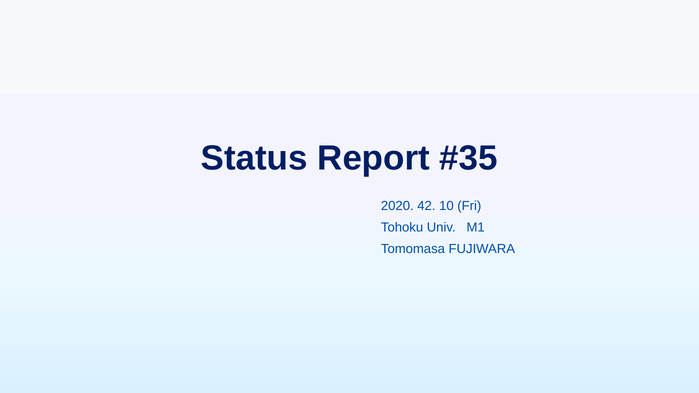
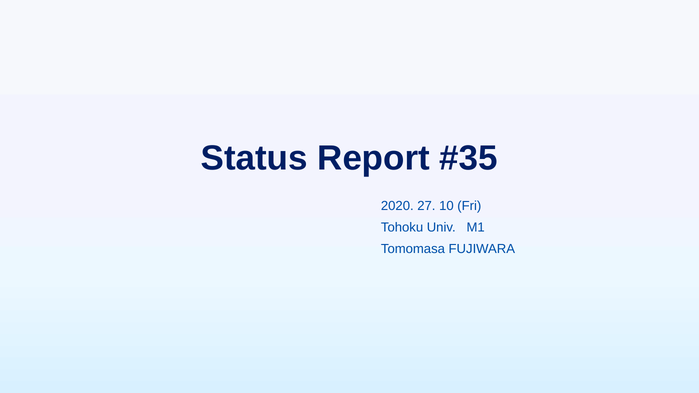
42: 42 -> 27 (426, 206)
